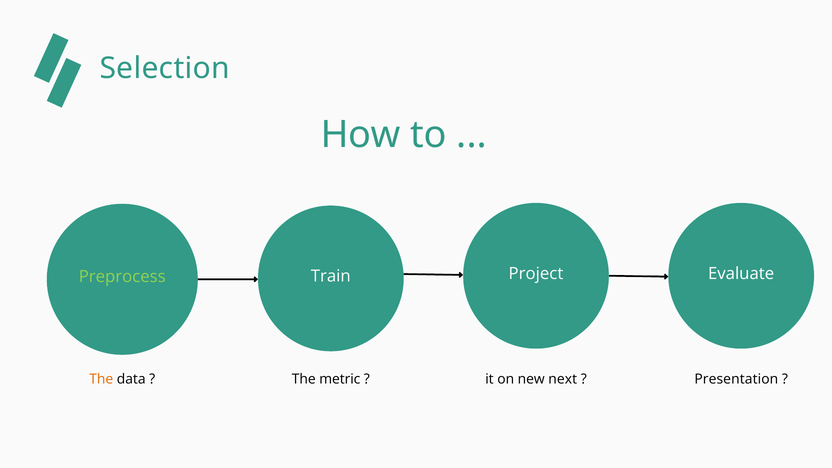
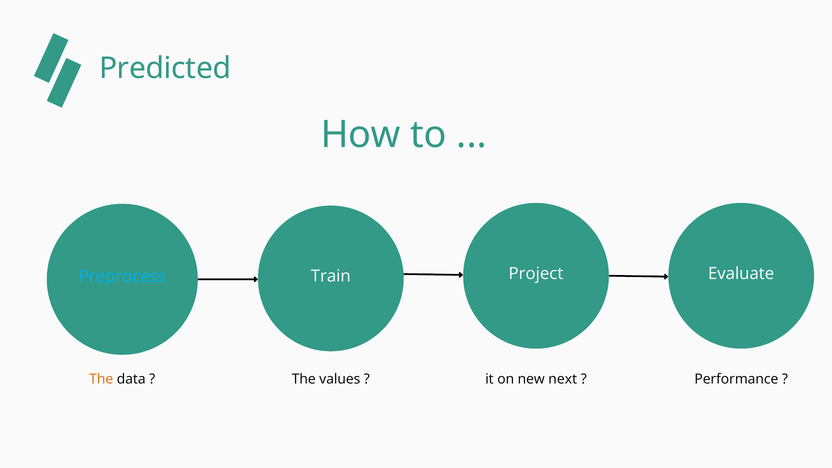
Selection: Selection -> Predicted (165, 69)
Preprocess colour: light green -> light blue (122, 277)
metric: metric -> values (340, 379)
Presentation: Presentation -> Performance (736, 379)
